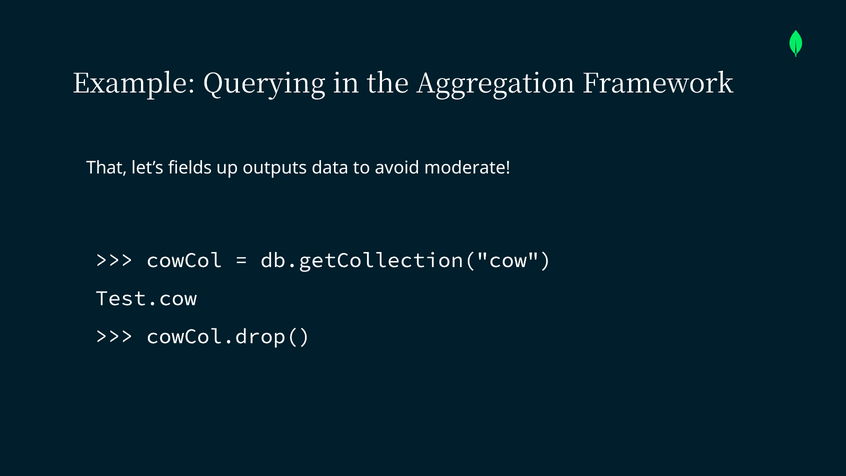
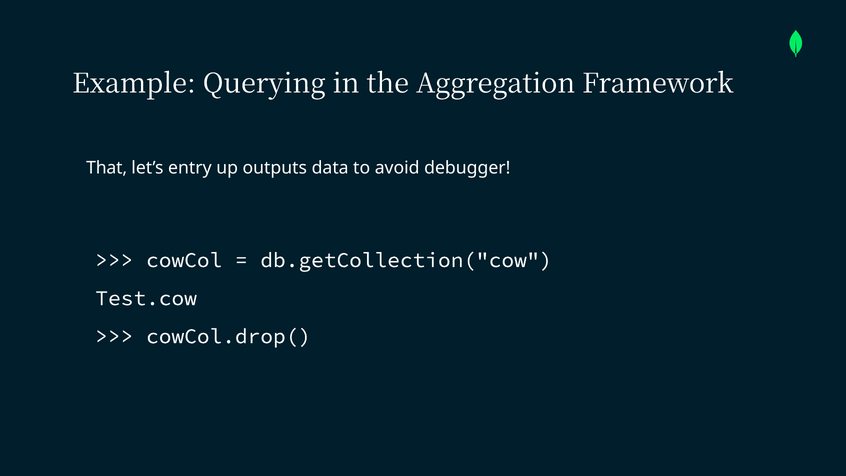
fields: fields -> entry (190, 168)
moderate: moderate -> debugger (467, 168)
